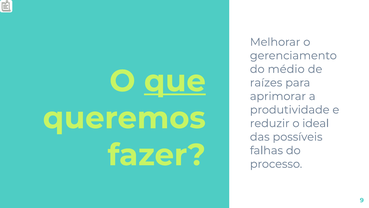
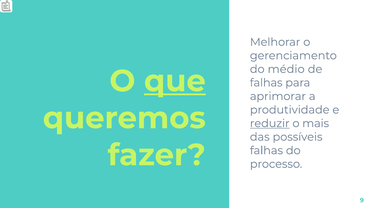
raízes: raízes -> falhas (266, 83)
reduzir underline: none -> present (270, 123)
ideal: ideal -> mais (316, 123)
